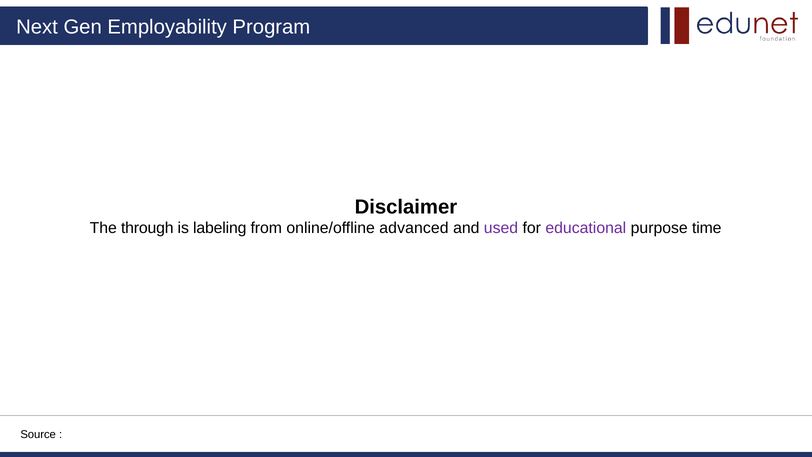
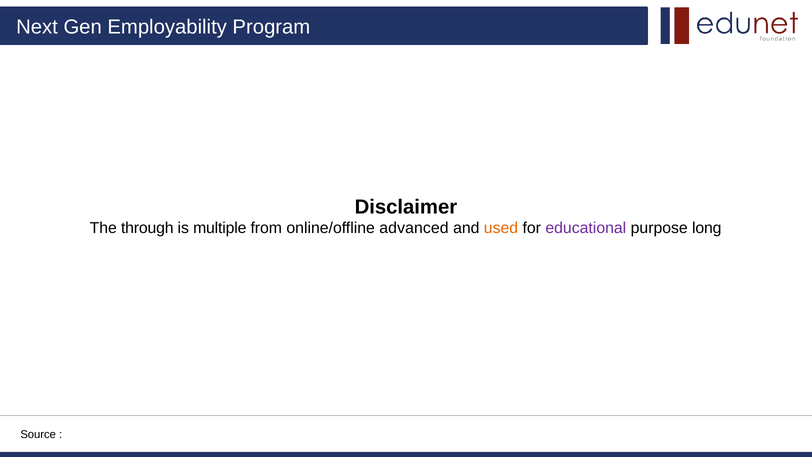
labeling: labeling -> multiple (220, 228)
used colour: purple -> orange (501, 228)
time: time -> long (707, 228)
